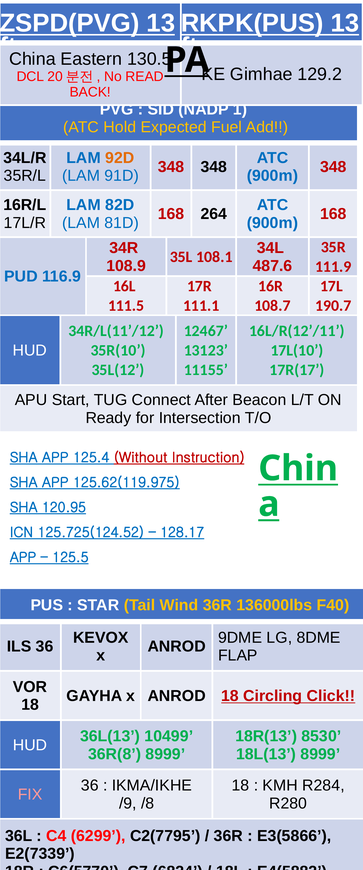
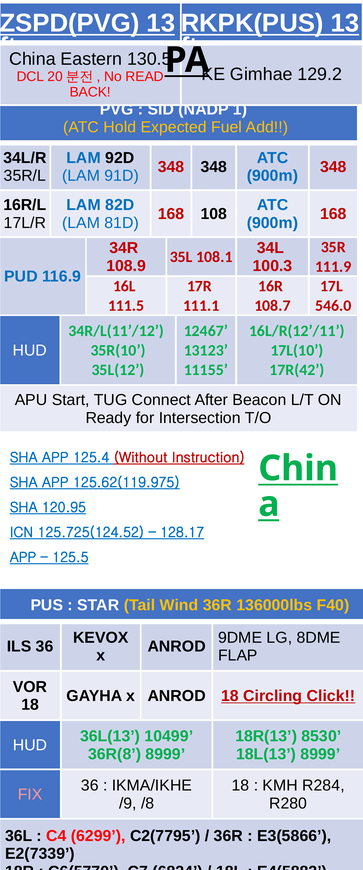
92D colour: orange -> black (120, 158)
264: 264 -> 108 (214, 214)
487.6: 487.6 -> 100.3 (272, 265)
190.7: 190.7 -> 546.0 (333, 305)
17R(17: 17R(17 -> 17R(42 (297, 369)
